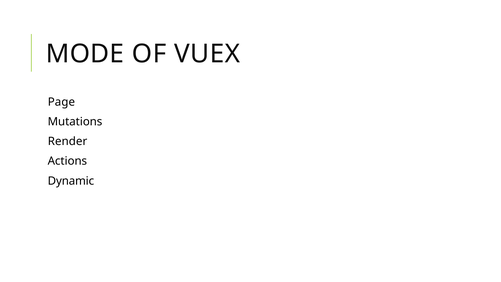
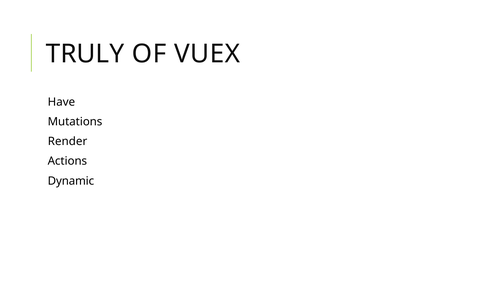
MODE: MODE -> TRULY (85, 54)
Page: Page -> Have (61, 102)
